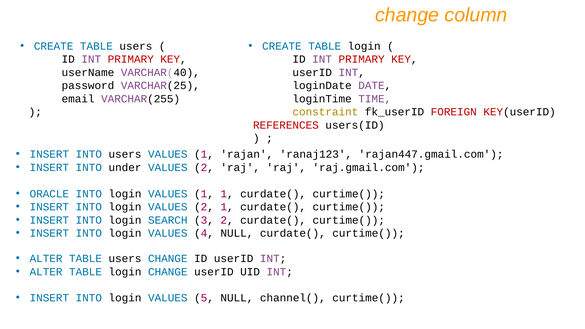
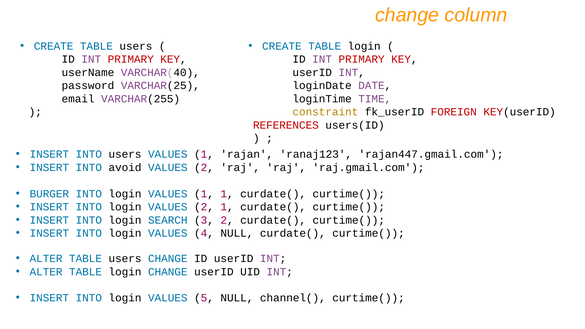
under: under -> avoid (125, 167)
ORACLE: ORACLE -> BURGER (49, 194)
